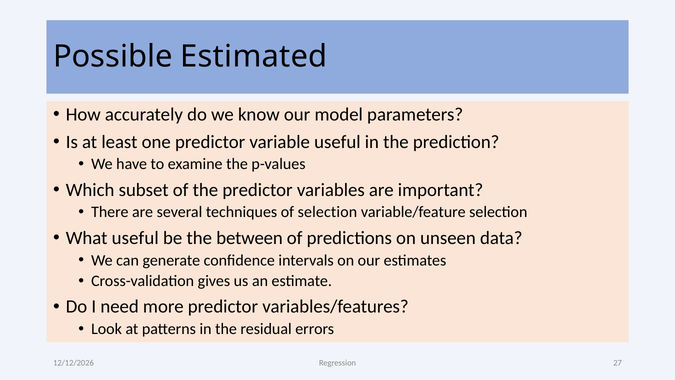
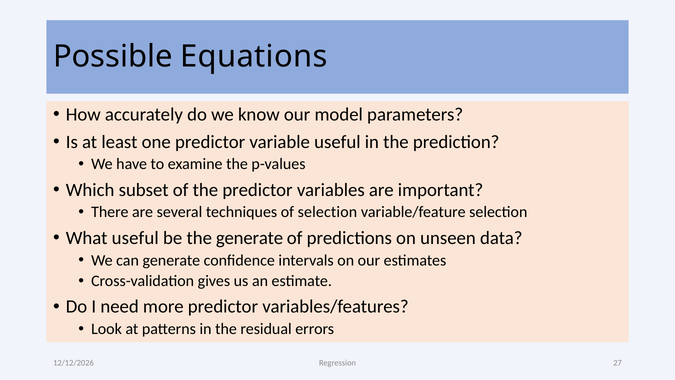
Estimated: Estimated -> Equations (254, 57)
the between: between -> generate (250, 238)
